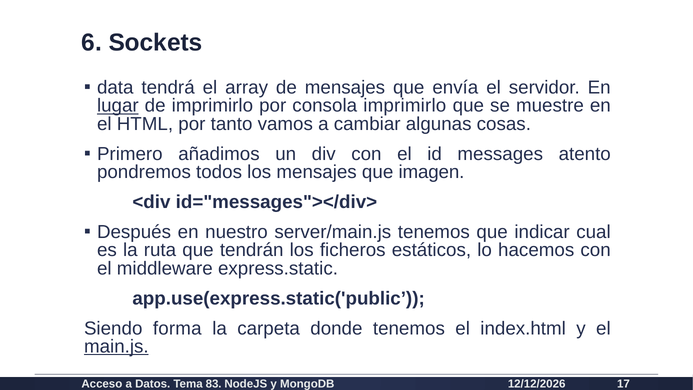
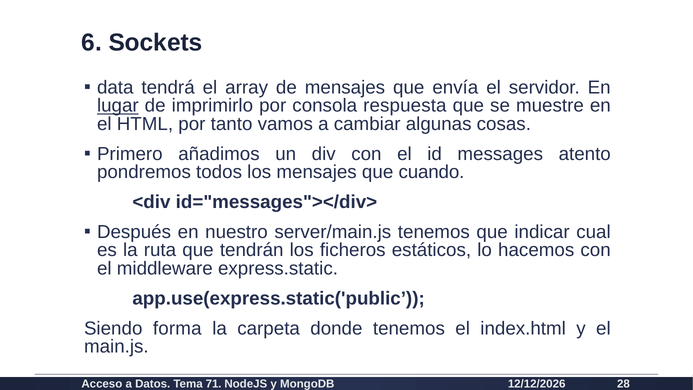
consola imprimirlo: imprimirlo -> respuesta (405, 106)
imagen: imagen -> cuando (431, 172)
main.js underline: present -> none (116, 346)
83: 83 -> 71 (214, 384)
17: 17 -> 28 (623, 384)
